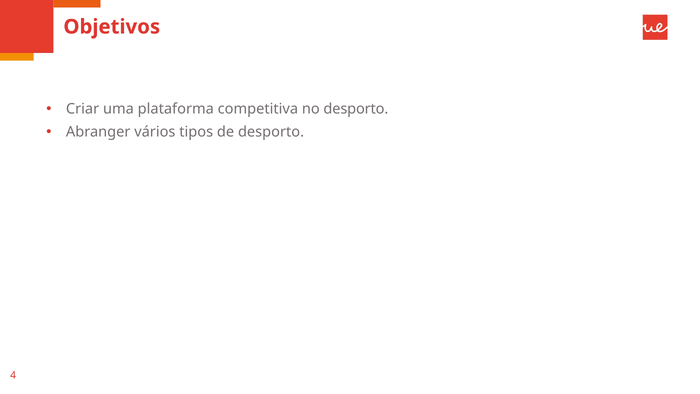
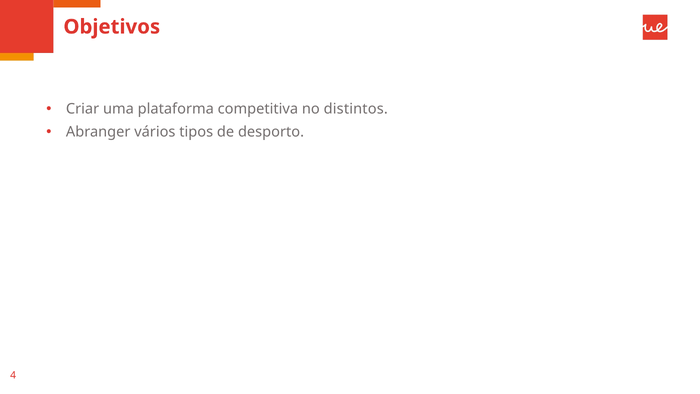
no desporto: desporto -> distintos (356, 109)
